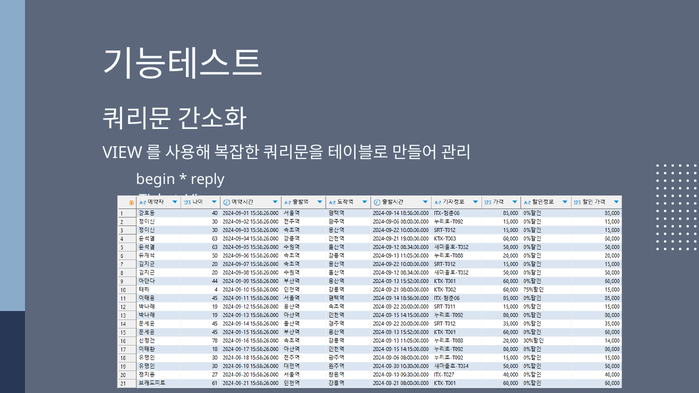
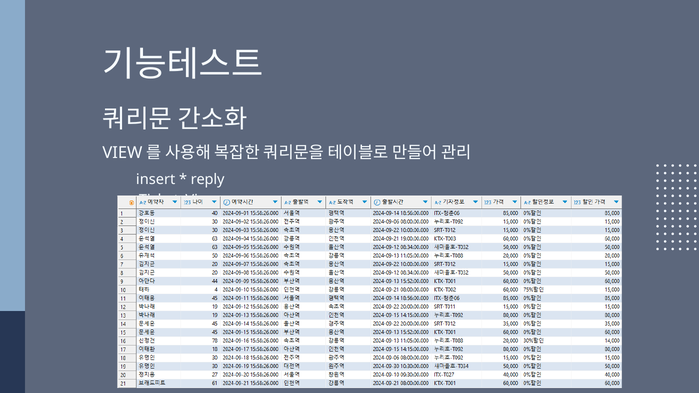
begin: begin -> insert (156, 180)
